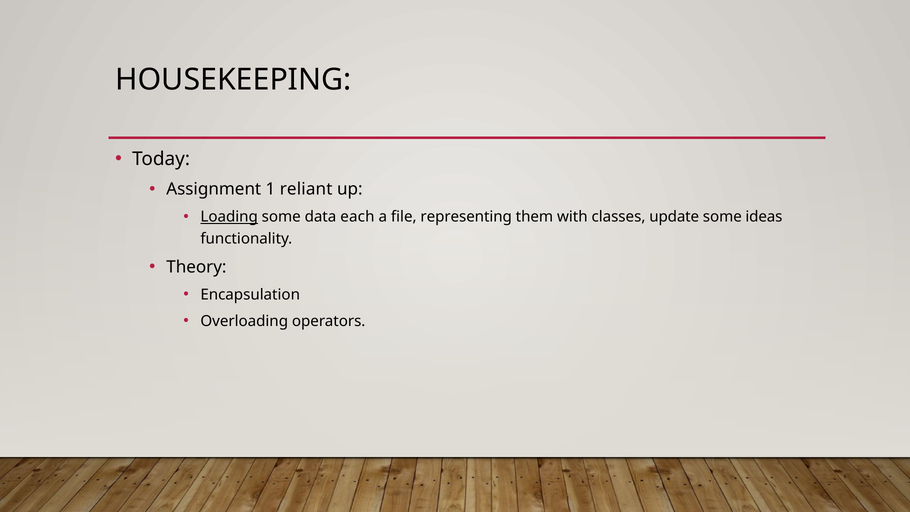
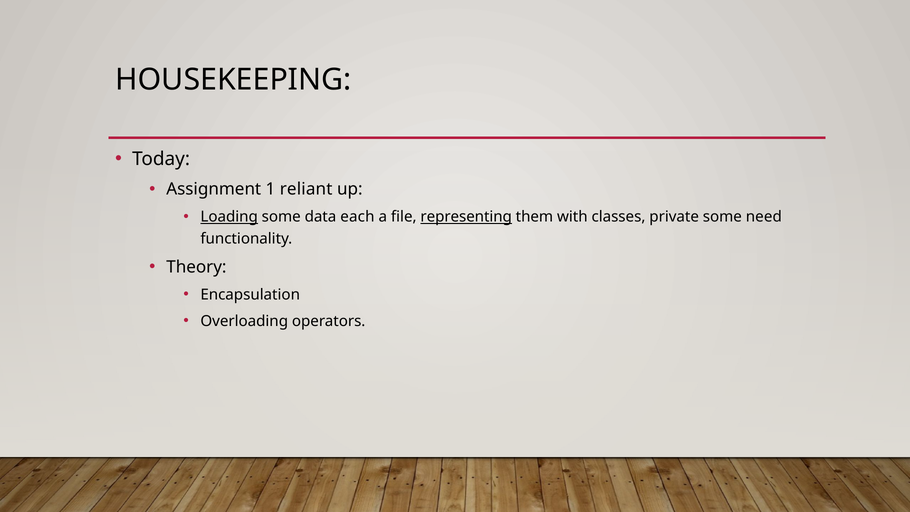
representing underline: none -> present (466, 217)
update: update -> private (674, 217)
ideas: ideas -> need (764, 217)
